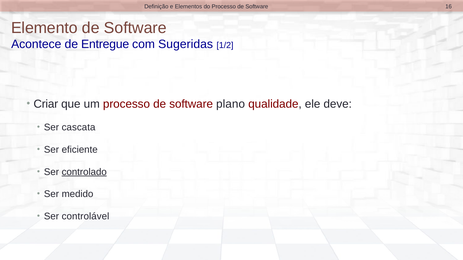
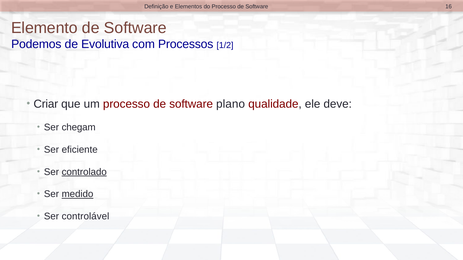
Acontece: Acontece -> Podemos (36, 44)
Entregue: Entregue -> Evolutiva (105, 44)
Sugeridas: Sugeridas -> Processos (186, 44)
cascata: cascata -> chegam (79, 128)
medido underline: none -> present (78, 194)
